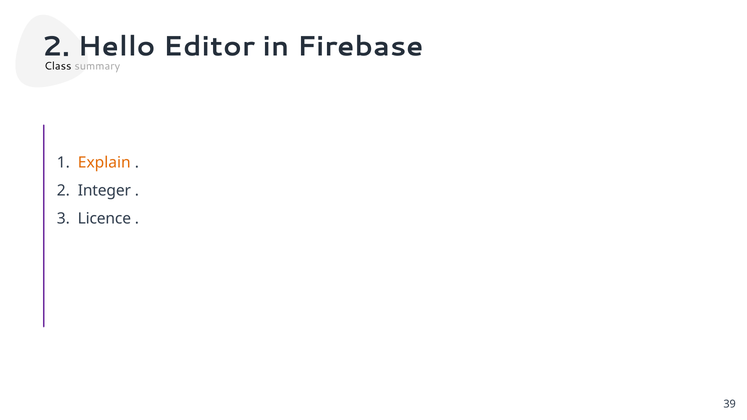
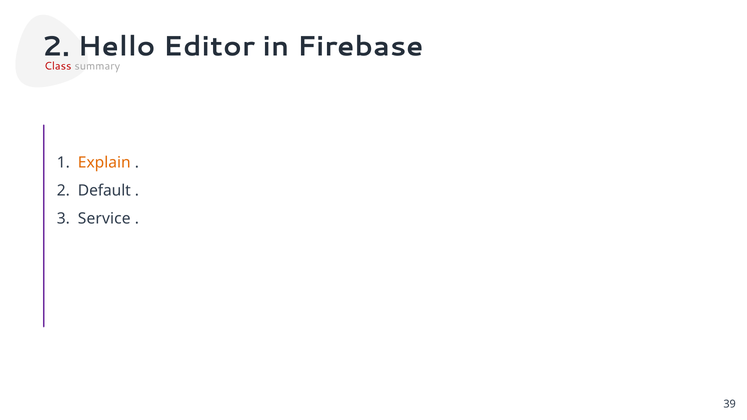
Class colour: black -> red (58, 66)
Integer: Integer -> Default (104, 190)
Licence: Licence -> Service (104, 218)
